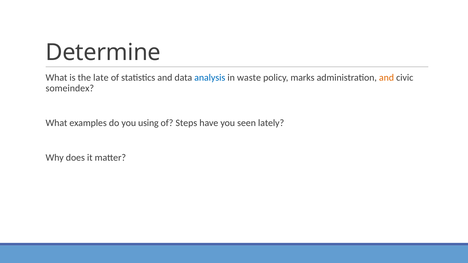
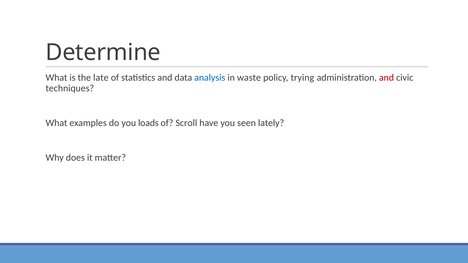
marks: marks -> trying (302, 78)
and colour: orange -> red (387, 78)
someindex: someindex -> techniques (70, 88)
using: using -> loads (148, 123)
Steps: Steps -> Scroll (186, 123)
